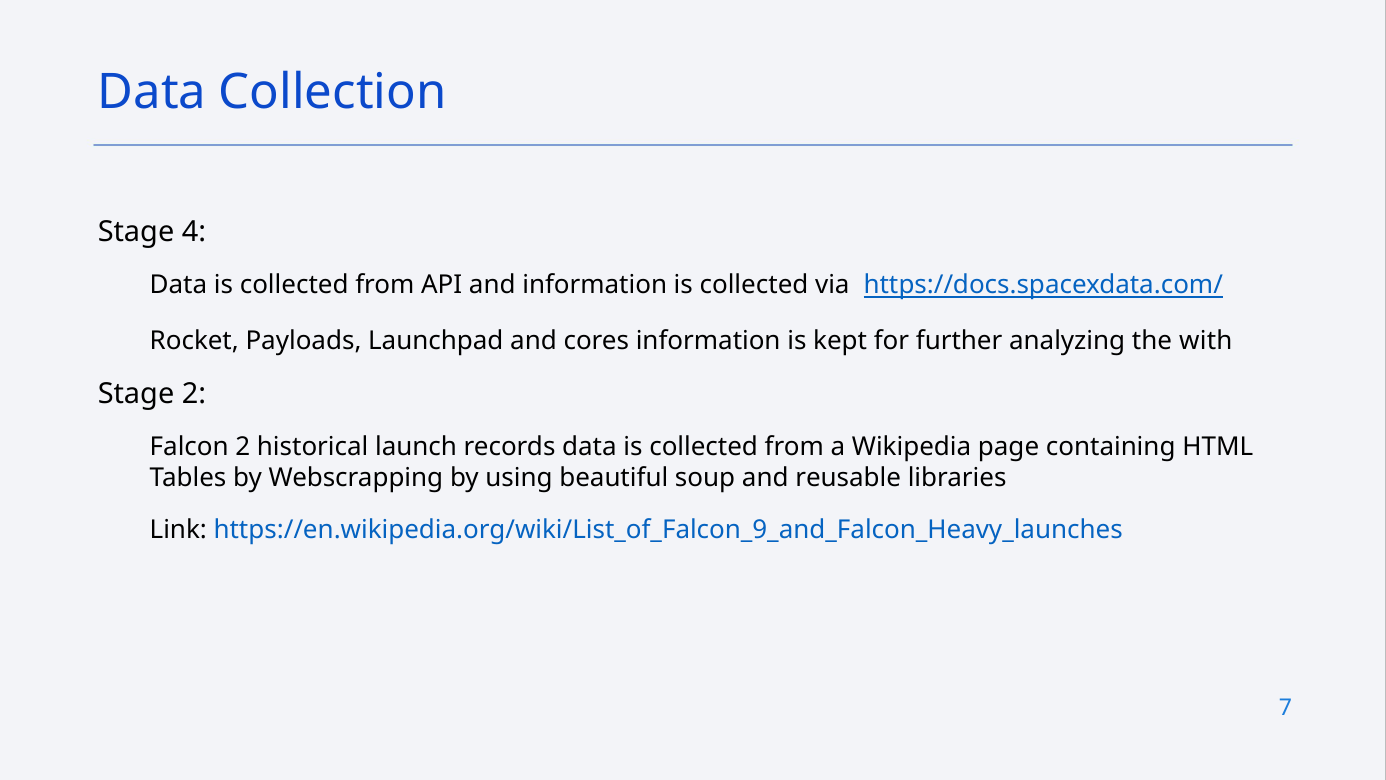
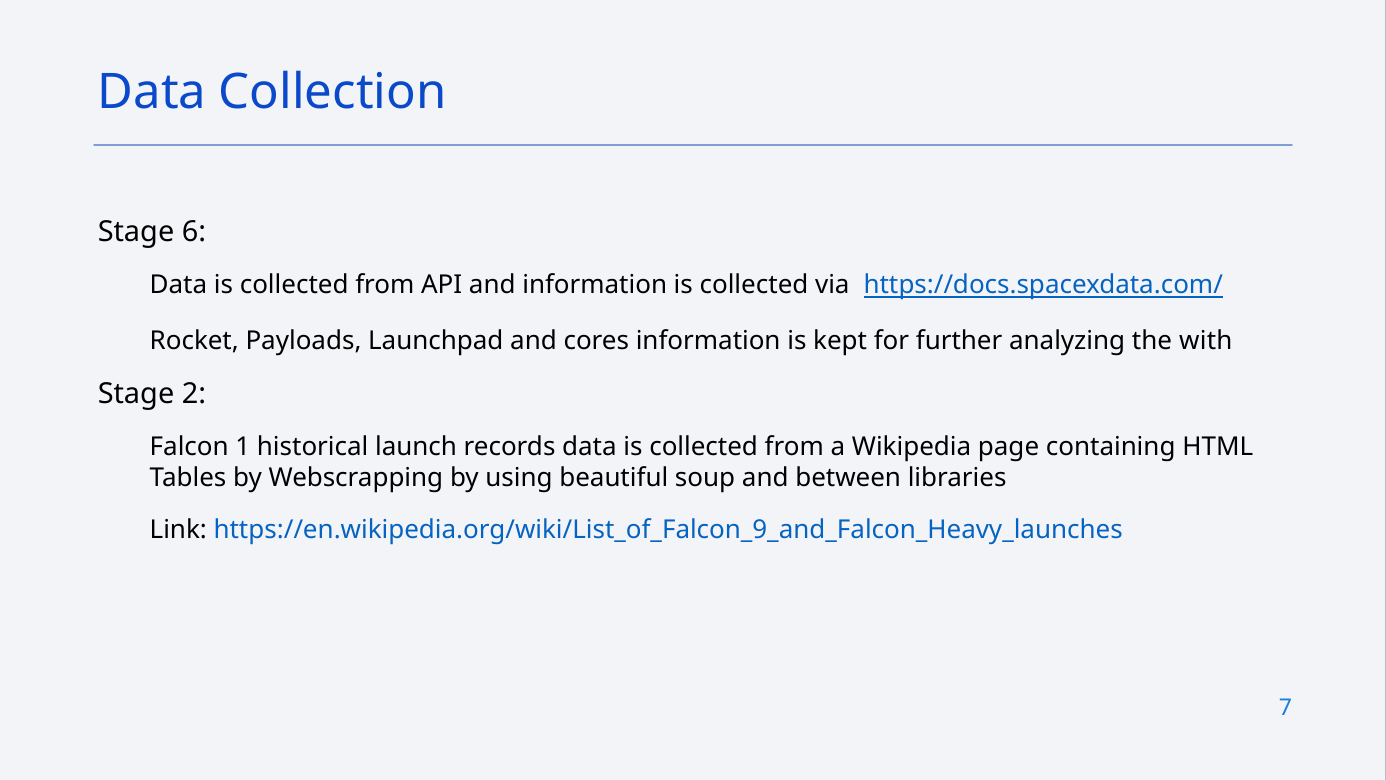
4: 4 -> 6 (194, 232)
Falcon 2: 2 -> 1 (243, 447)
reusable: reusable -> between (848, 478)
